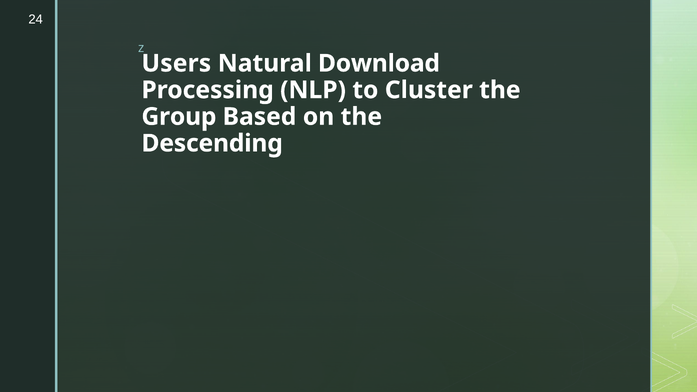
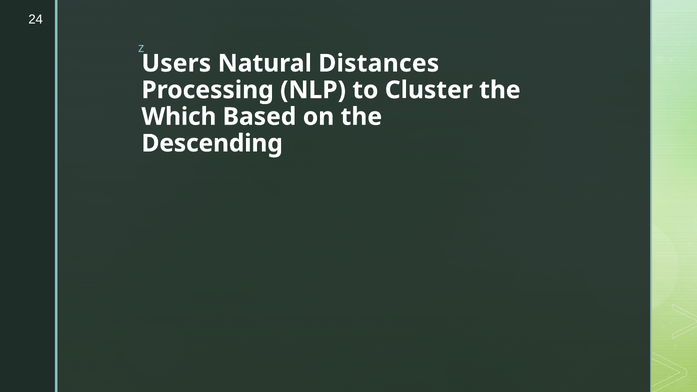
Download: Download -> Distances (379, 63)
Group: Group -> Which (179, 117)
